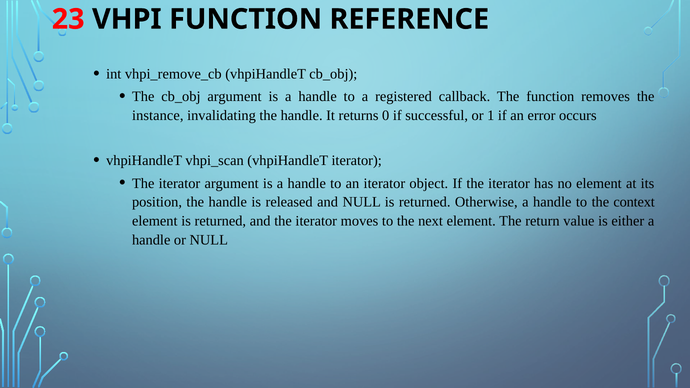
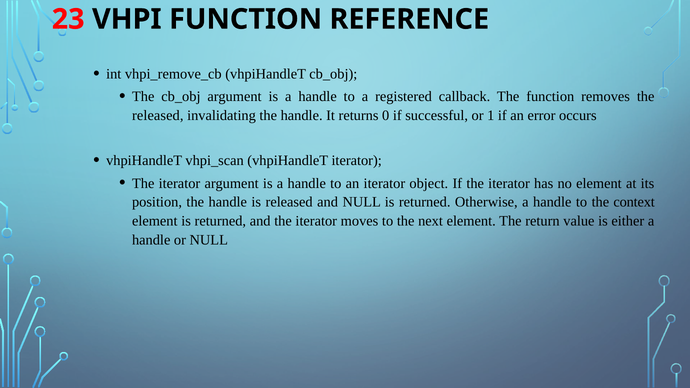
instance: instance -> released (158, 116)
